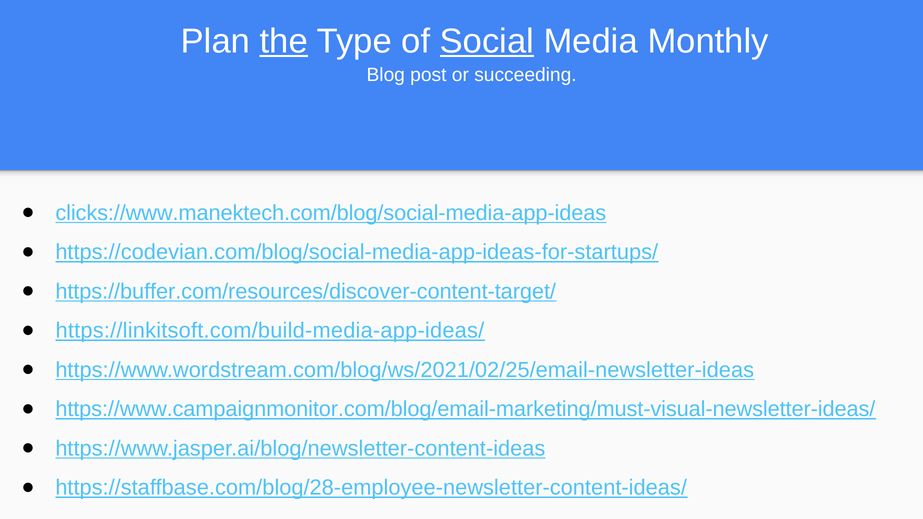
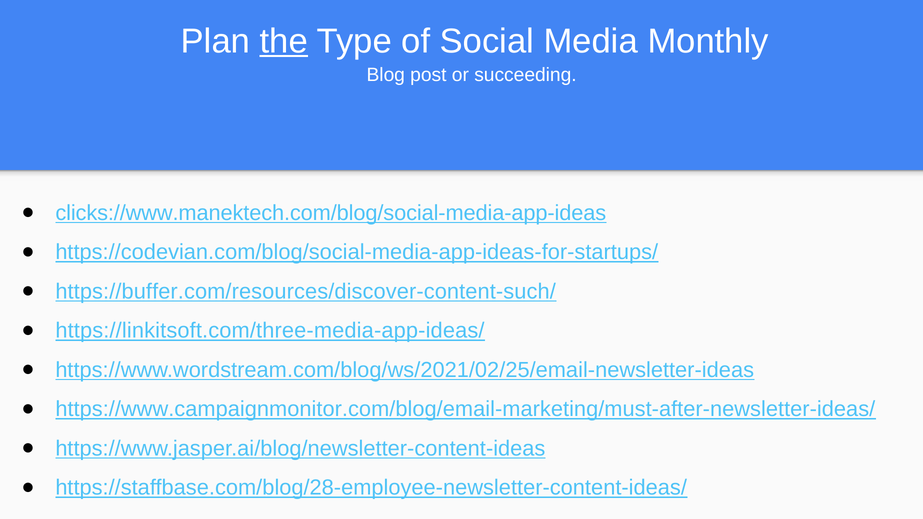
Social underline: present -> none (487, 41)
https://buffer.com/resources/discover-content-target/: https://buffer.com/resources/discover-content-target/ -> https://buffer.com/resources/discover-content-such/ (306, 292)
https://linkitsoft.com/build-media-app-ideas/: https://linkitsoft.com/build-media-app-ideas/ -> https://linkitsoft.com/three-media-app-ideas/ (270, 331)
https://www.campaignmonitor.com/blog/email-marketing/must-visual-newsletter-ideas/: https://www.campaignmonitor.com/blog/email-marketing/must-visual-newsletter-ideas/ -> https://www.campaignmonitor.com/blog/email-marketing/must-after-newsletter-ideas/ (465, 409)
